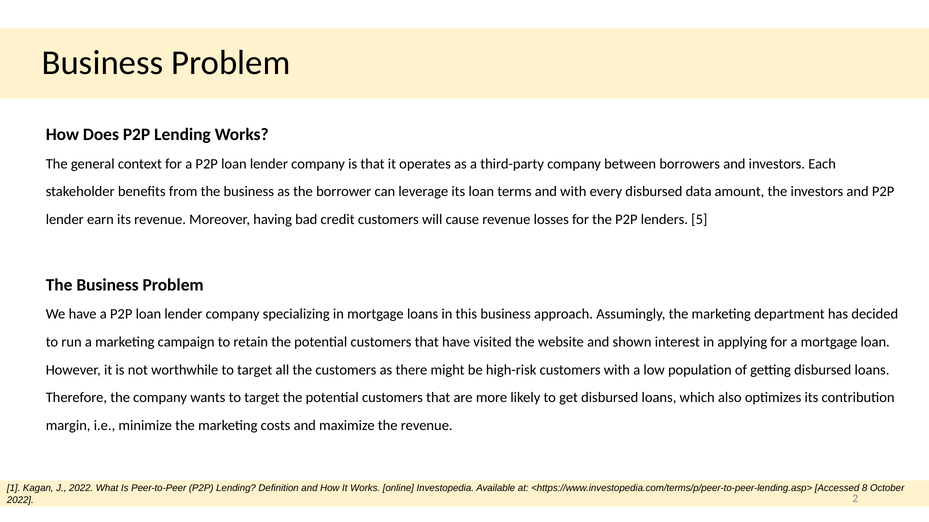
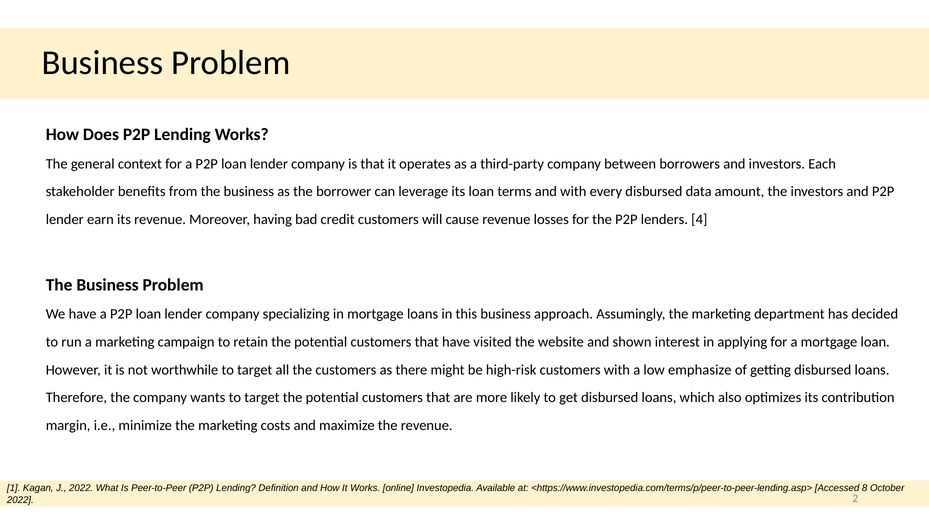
5: 5 -> 4 (699, 220)
population: population -> emphasize (700, 370)
